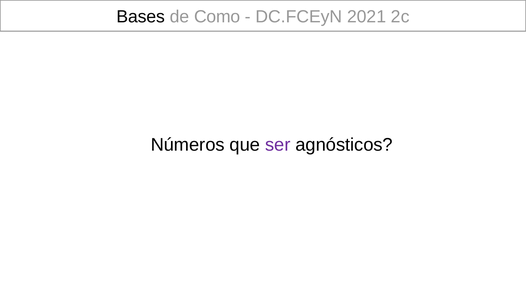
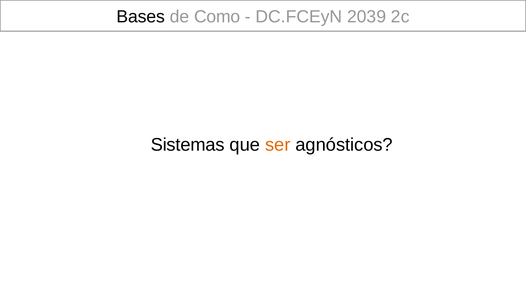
2021: 2021 -> 2039 (367, 17)
Números: Números -> Sistemas (188, 145)
ser colour: purple -> orange (278, 145)
